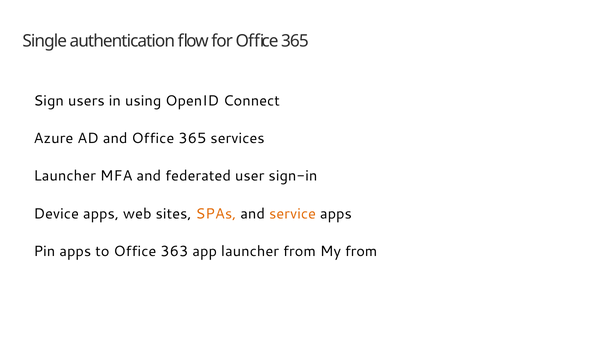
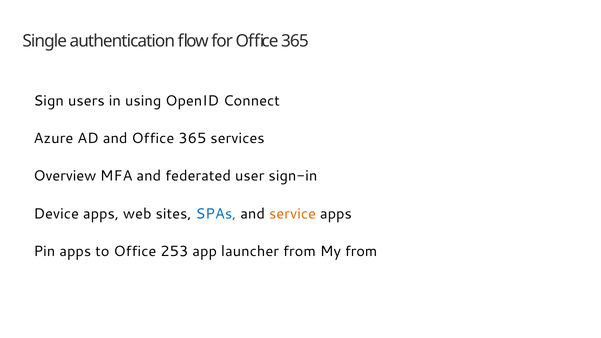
Launcher: Launcher -> Overview (65, 176)
SPAs colour: orange -> blue (216, 214)
363: 363 -> 253 (174, 251)
